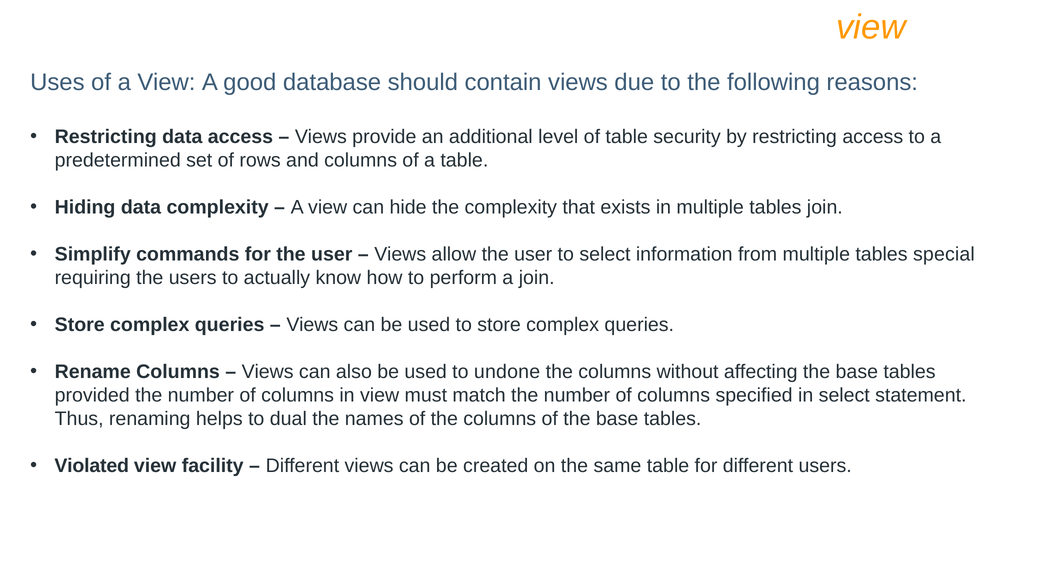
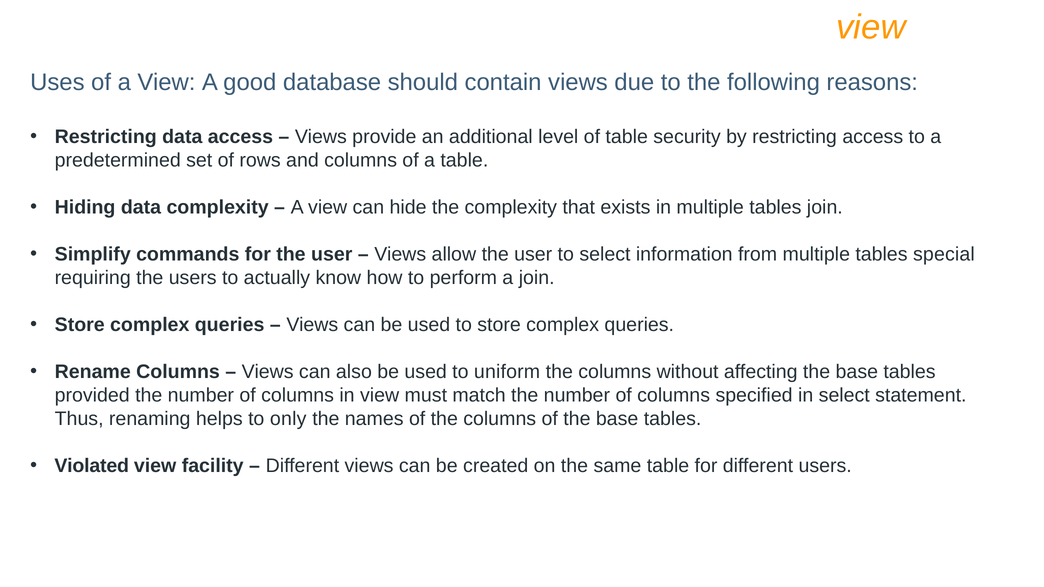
undone: undone -> uniform (507, 372)
dual: dual -> only (288, 419)
